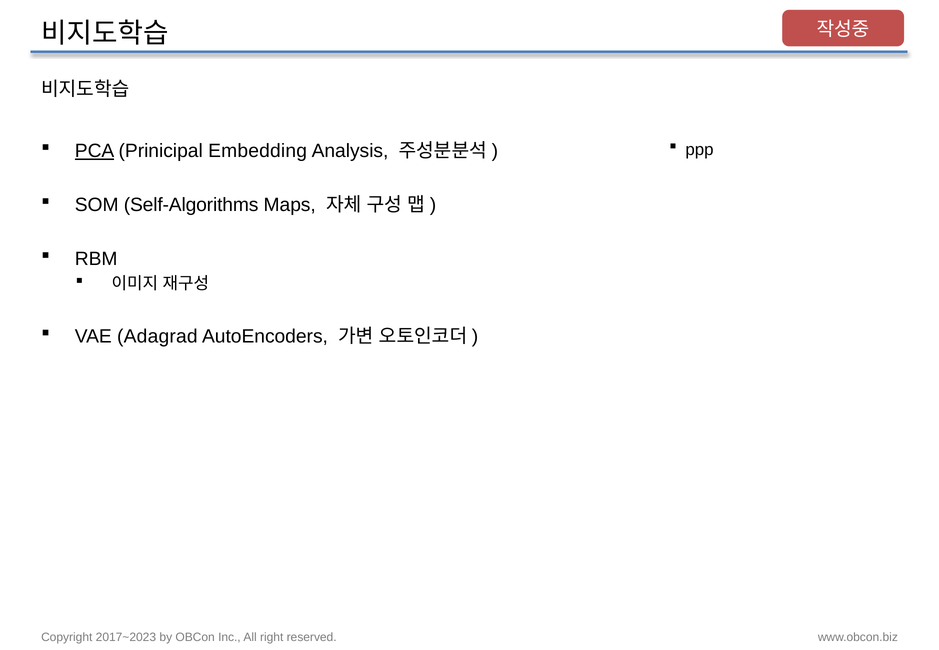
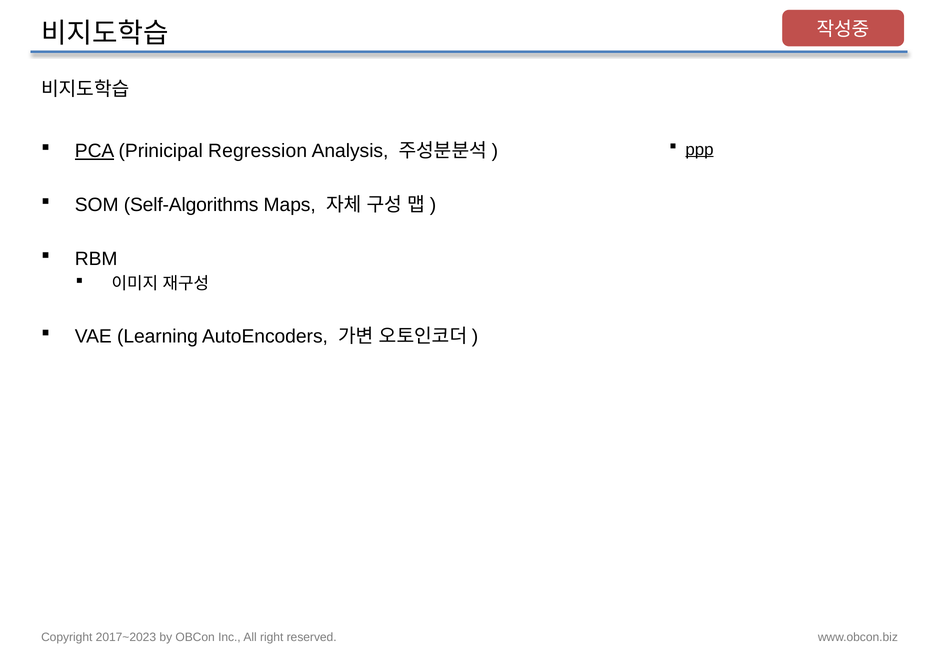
ppp underline: none -> present (699, 149)
Embedding: Embedding -> Regression (258, 151)
Adagrad: Adagrad -> Learning (157, 336)
